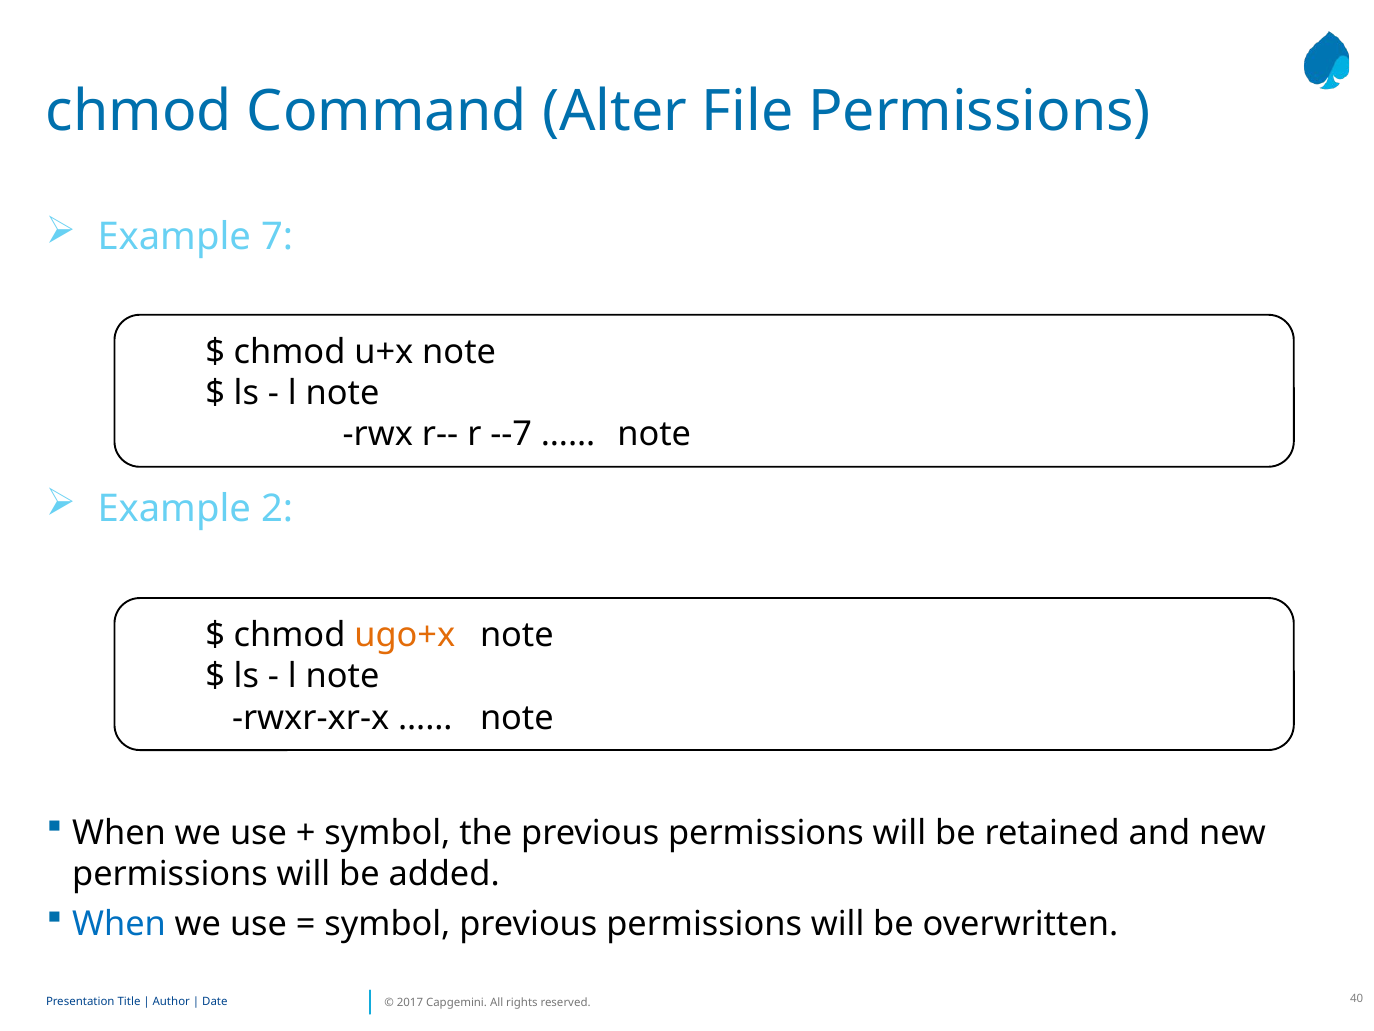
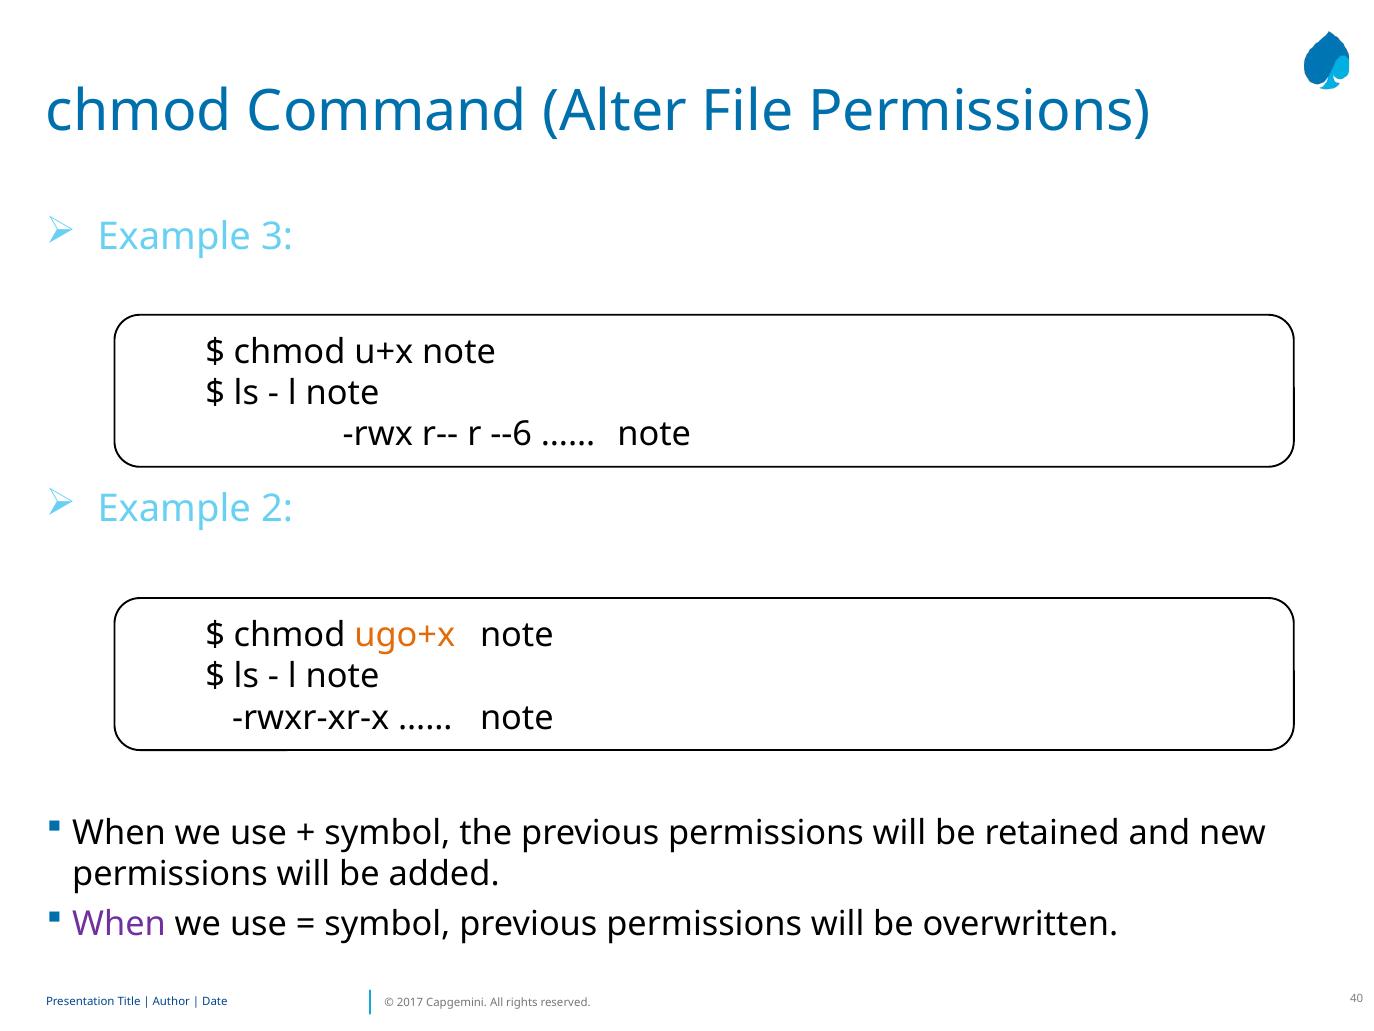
7: 7 -> 3 (277, 237)
--7: --7 -> --6 (511, 434)
When colour: blue -> purple (119, 924)
